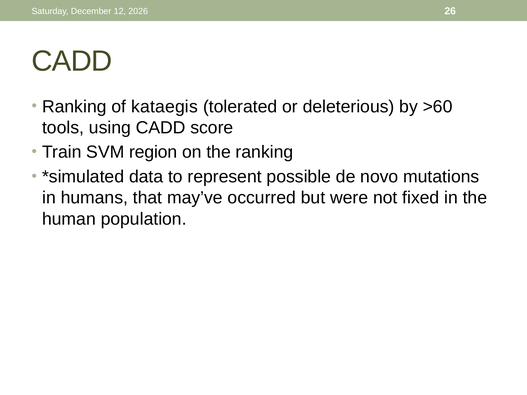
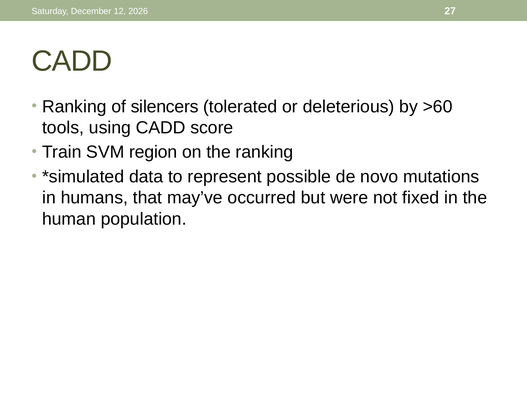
26: 26 -> 27 (450, 11)
kataegis: kataegis -> silencers (165, 107)
